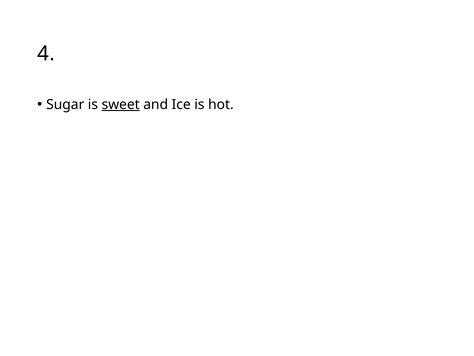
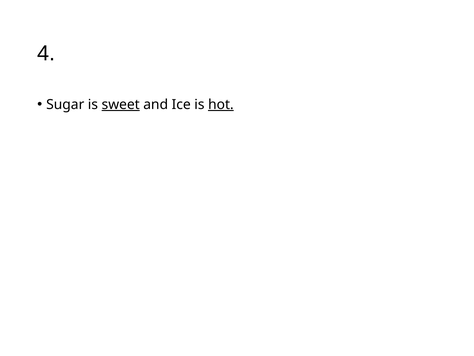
hot underline: none -> present (221, 104)
